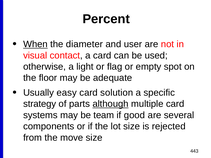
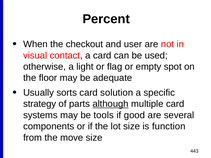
When underline: present -> none (35, 44)
diameter: diameter -> checkout (85, 44)
easy: easy -> sorts (67, 93)
team: team -> tools (104, 115)
rejected: rejected -> function (169, 127)
